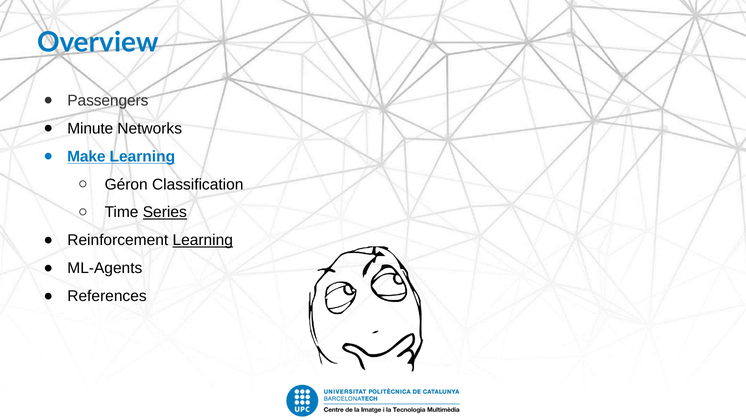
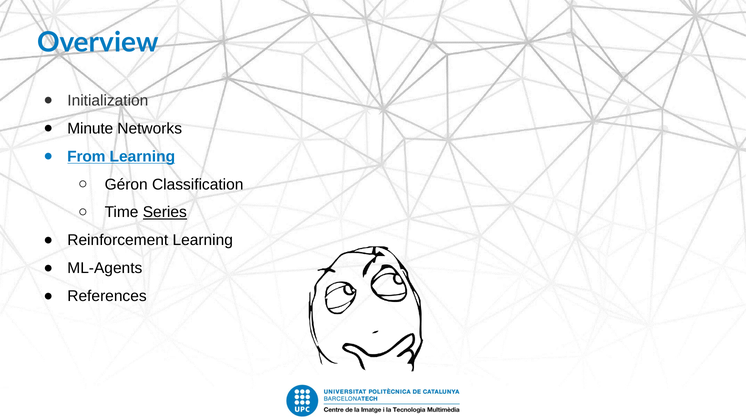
Passengers: Passengers -> Initialization (108, 100)
Make: Make -> From (86, 156)
Learning underline: present -> none (203, 240)
